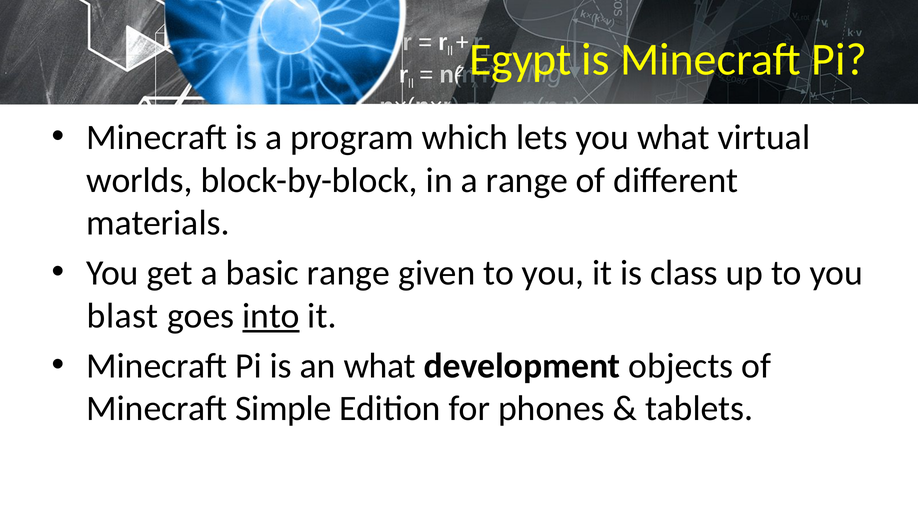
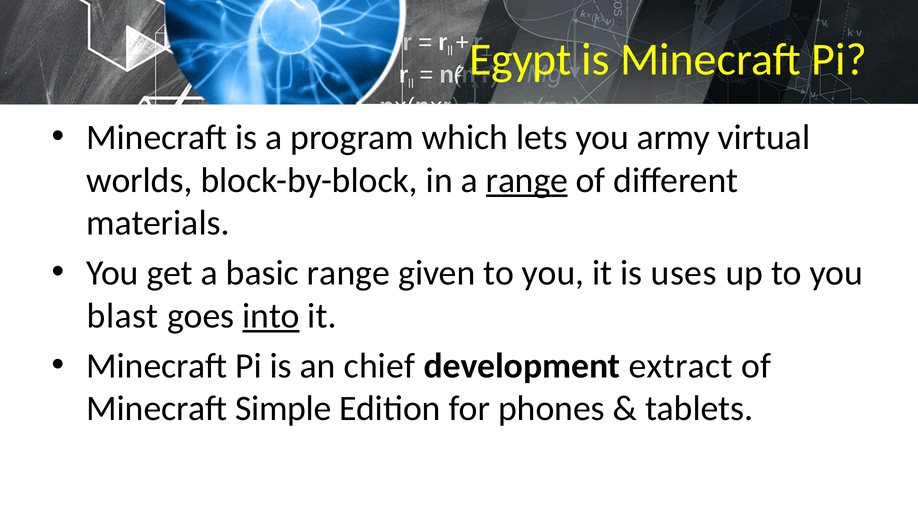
you what: what -> army (674, 138)
range underline: none -> present (527, 180)
class: class -> uses (684, 273)
an what: what -> chief (379, 366)
objects: objects -> extract (681, 366)
